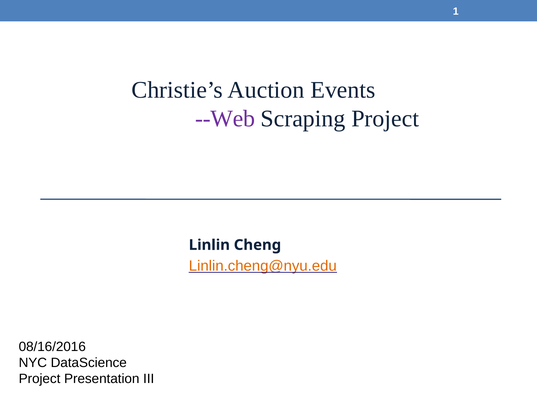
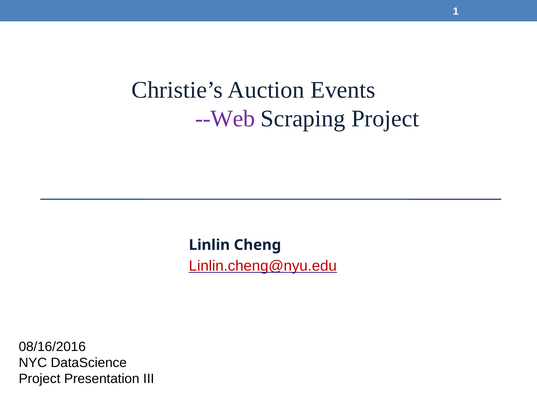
Linlin.cheng@nyu.edu colour: orange -> red (263, 266)
